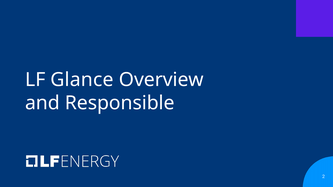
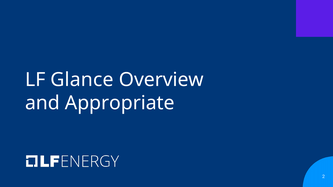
Responsible: Responsible -> Appropriate (120, 103)
